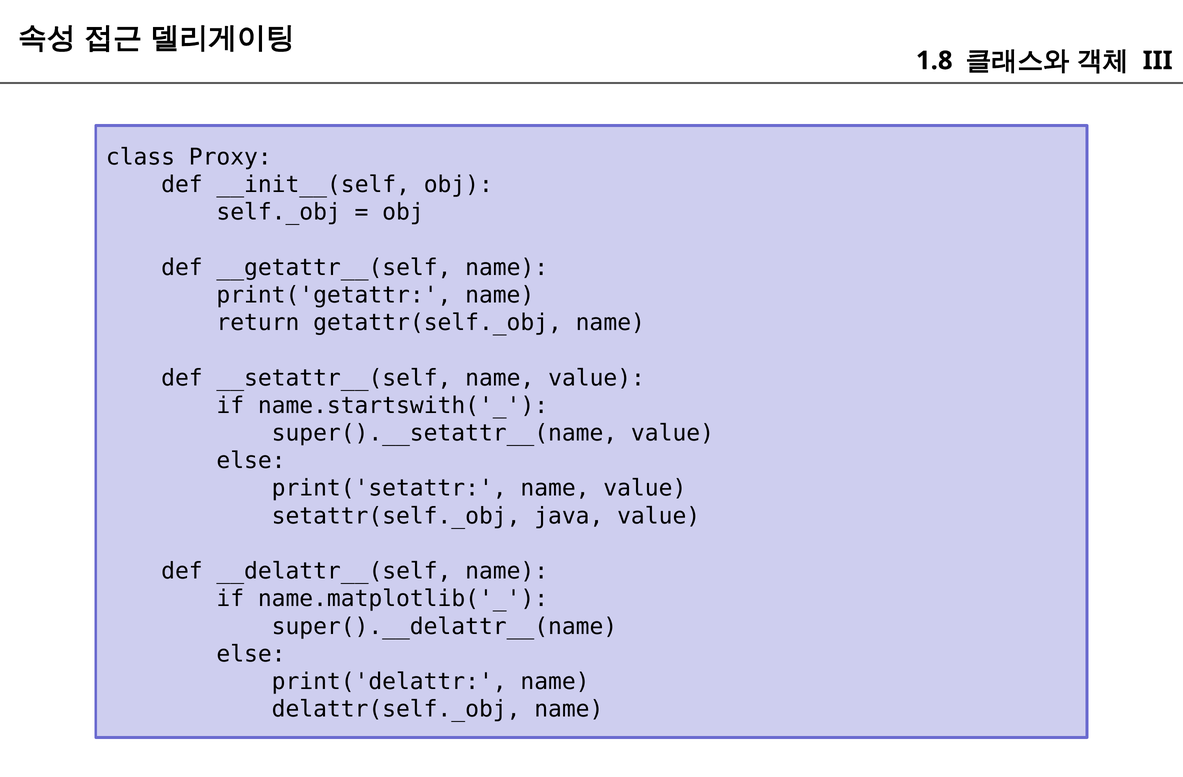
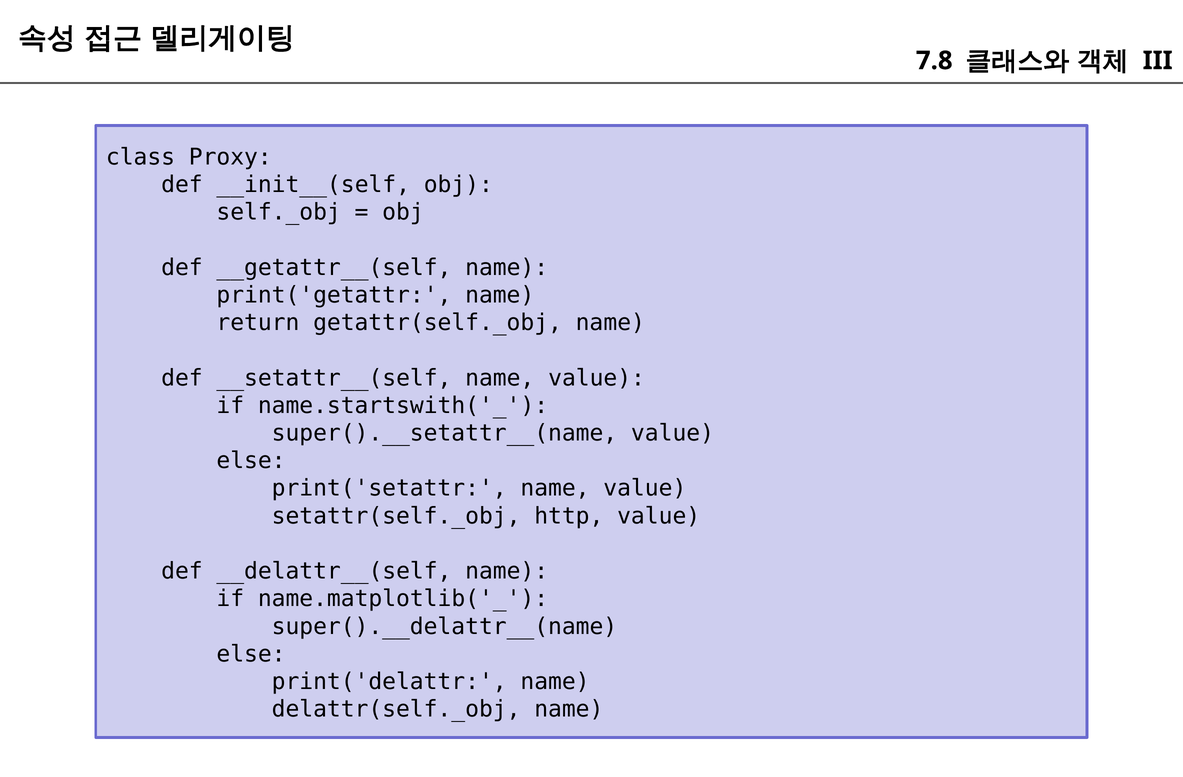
1.8: 1.8 -> 7.8 (934, 61)
java: java -> http (569, 516)
